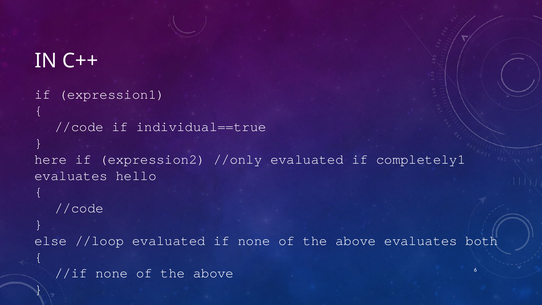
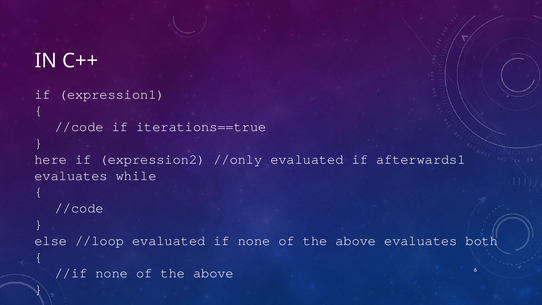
individual==true: individual==true -> iterations==true (201, 127)
completely1: completely1 -> afterwards1 (421, 159)
hello: hello -> while (136, 176)
